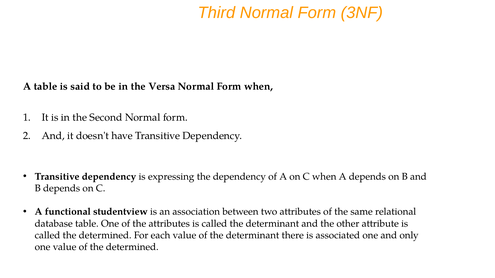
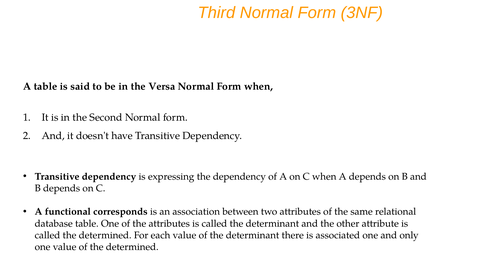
studentview: studentview -> corresponds (120, 212)
